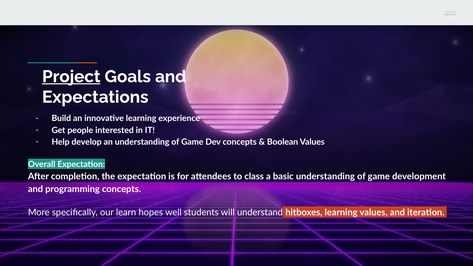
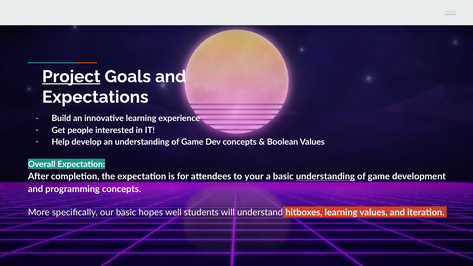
class: class -> your (254, 177)
understanding underline: none -> present (325, 177)
our learn: learn -> basic (126, 213)
